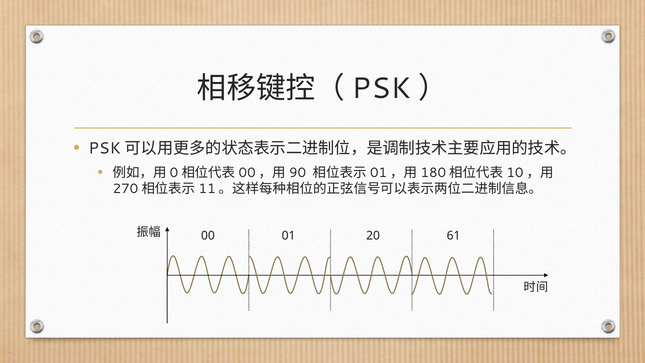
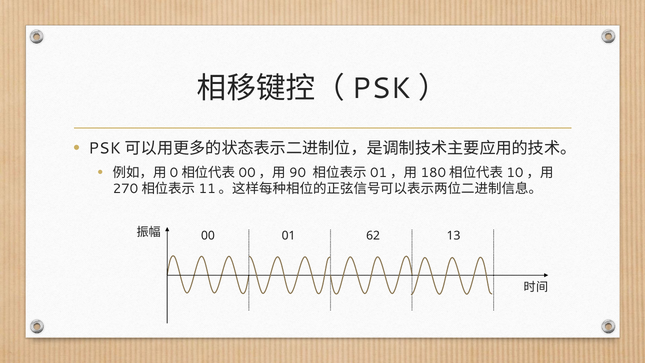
20: 20 -> 62 (373, 236)
61: 61 -> 13 (454, 236)
